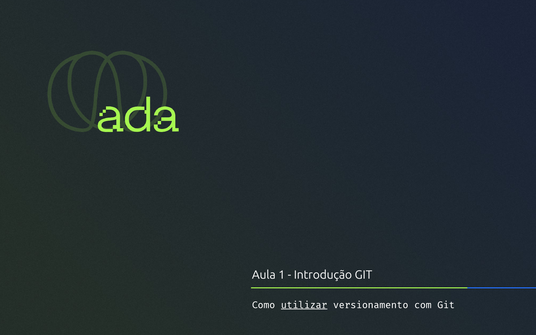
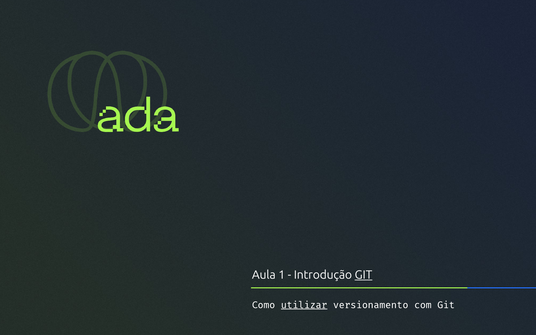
GIT underline: none -> present (363, 275)
